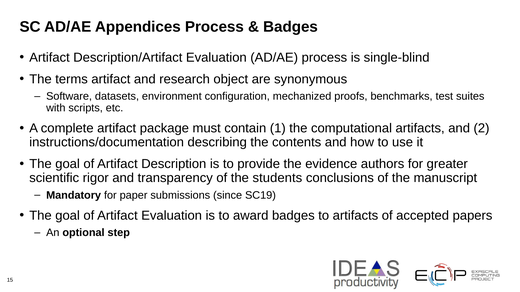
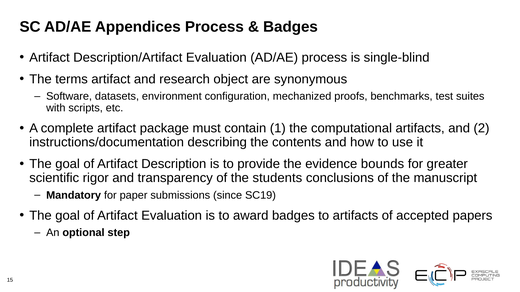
authors: authors -> bounds (383, 164)
